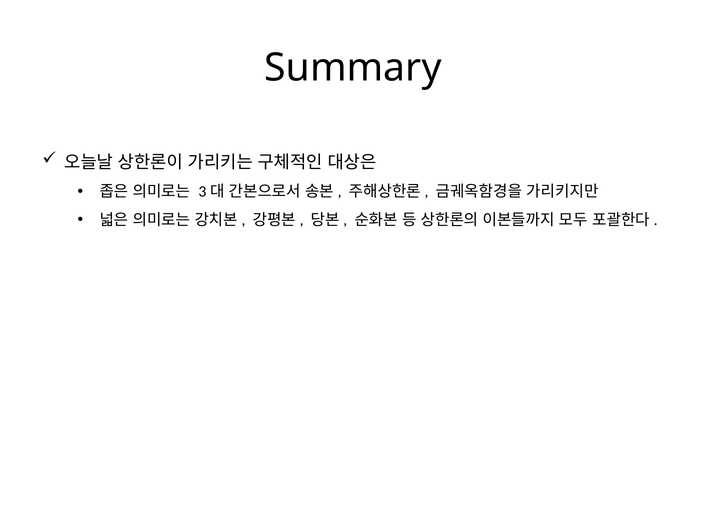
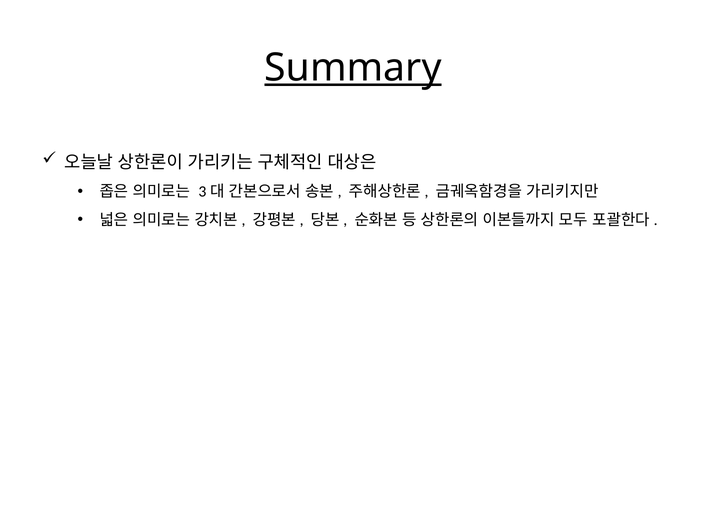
Summary underline: none -> present (353, 68)
